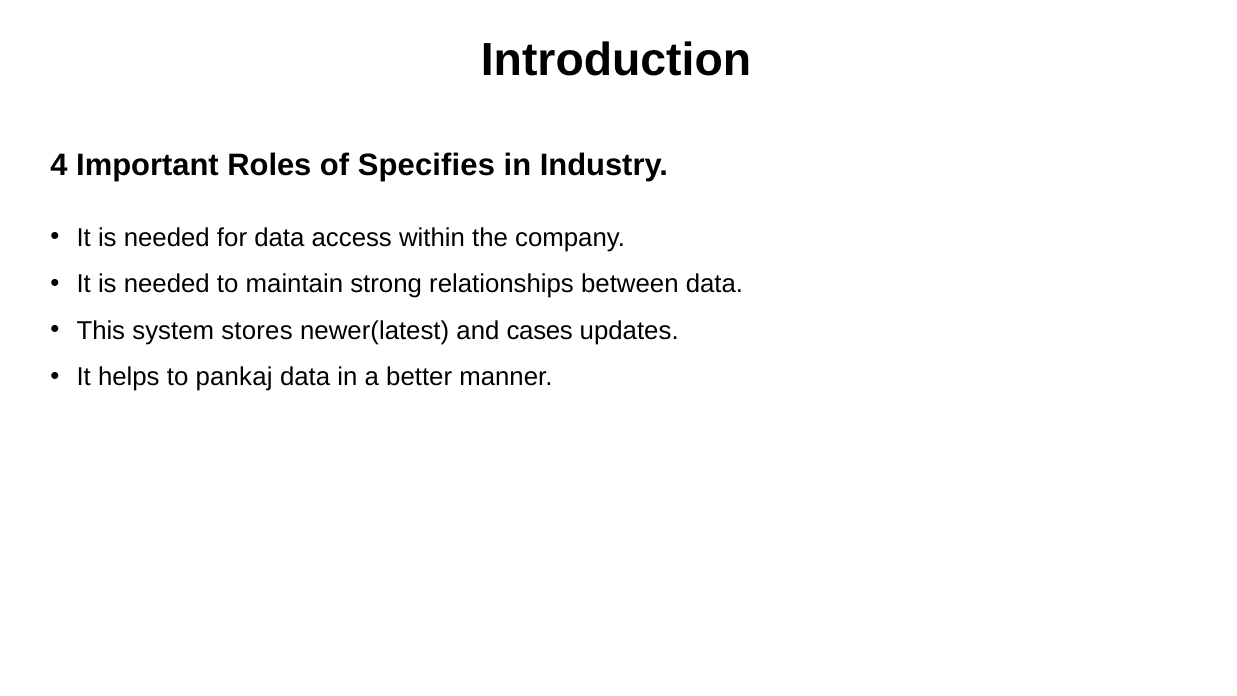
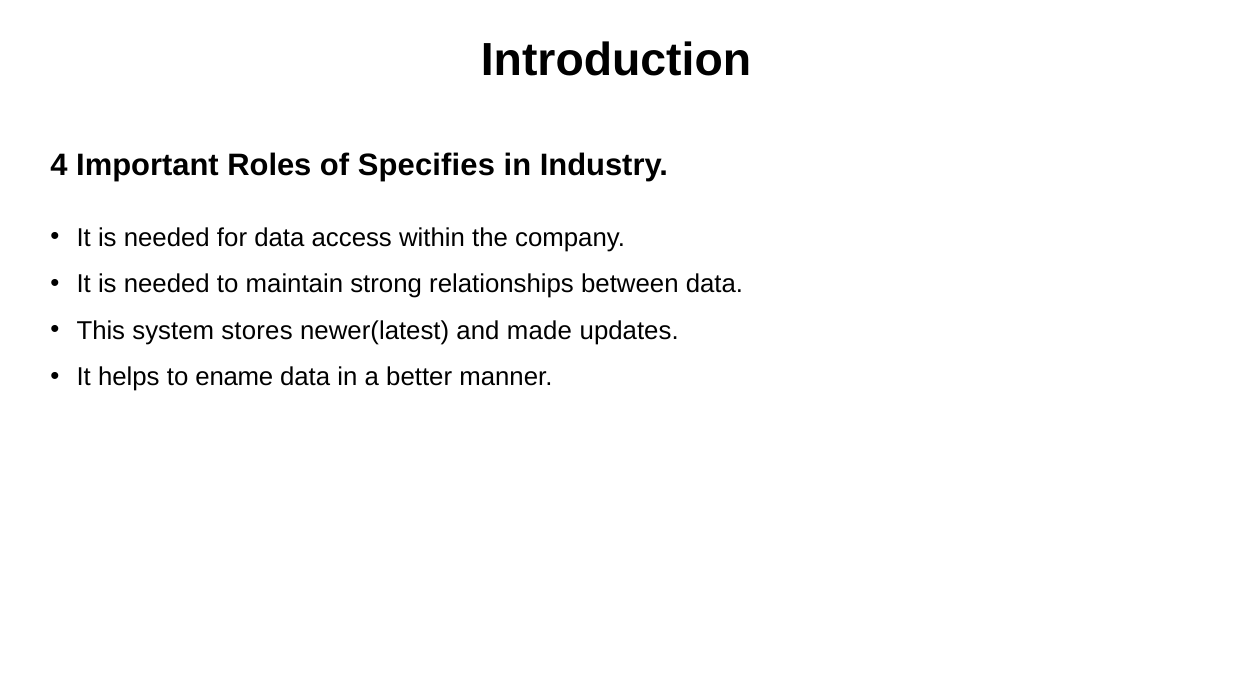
cases: cases -> made (539, 331)
pankaj: pankaj -> ename (234, 377)
